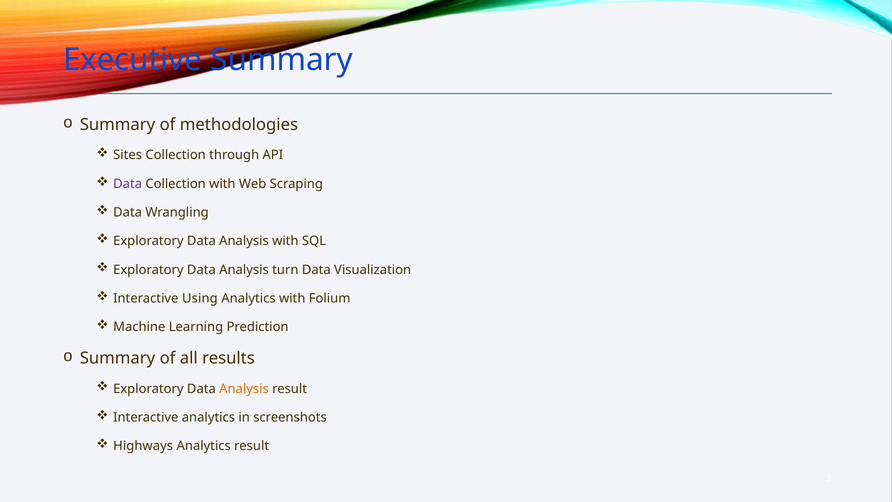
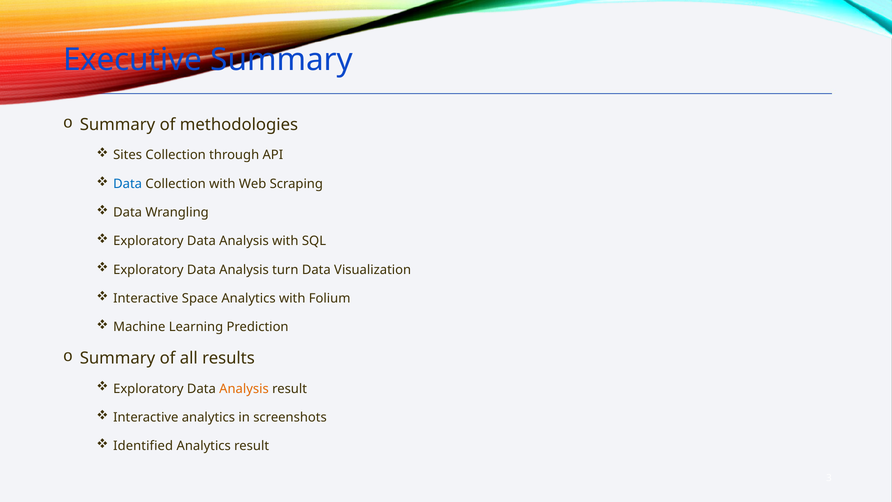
Data colour: purple -> blue (128, 184)
Using: Using -> Space (200, 298)
Highways: Highways -> Identified (143, 446)
